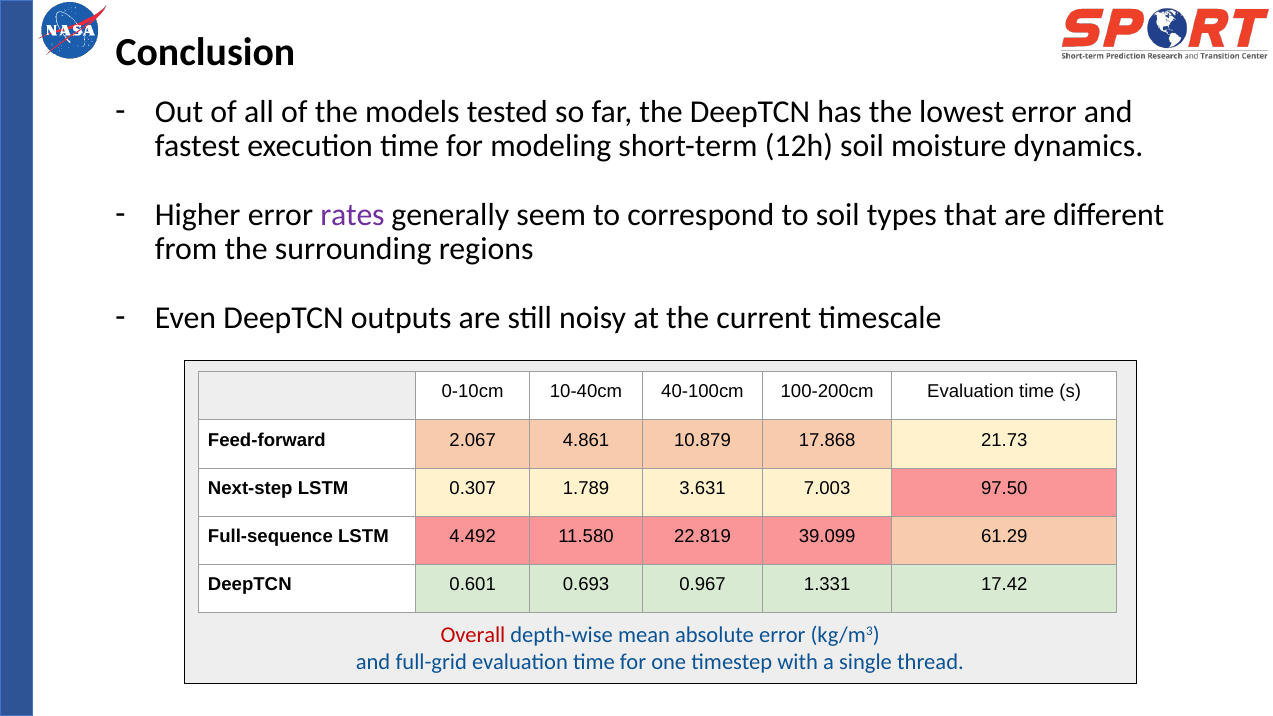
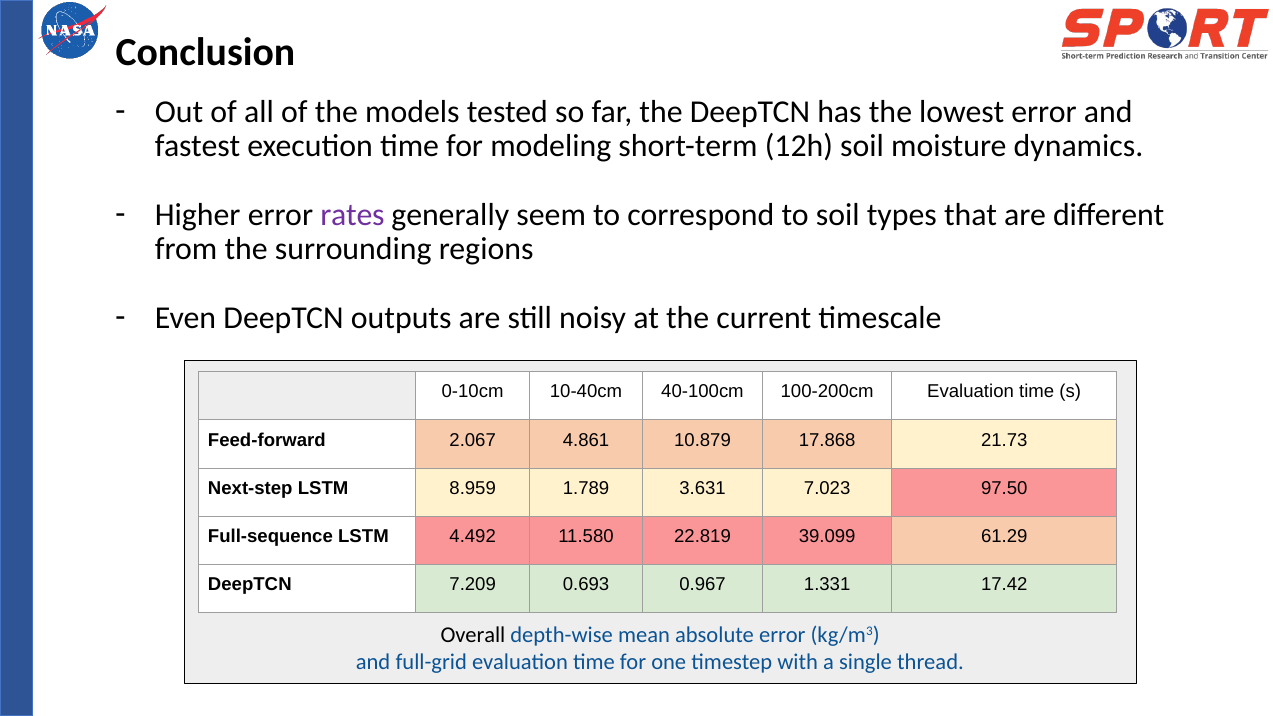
0.307: 0.307 -> 8.959 (473, 488)
7.003: 7.003 -> 7.023 (827, 488)
0.601: 0.601 -> 7.209 (473, 585)
Overall colour: red -> black (473, 635)
